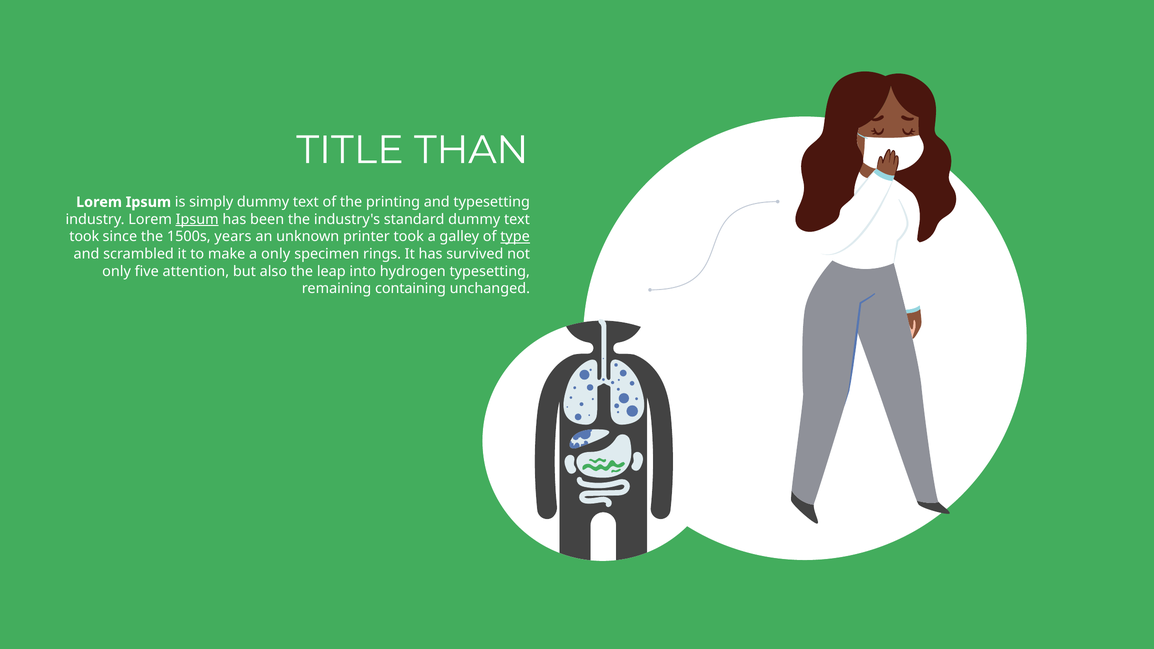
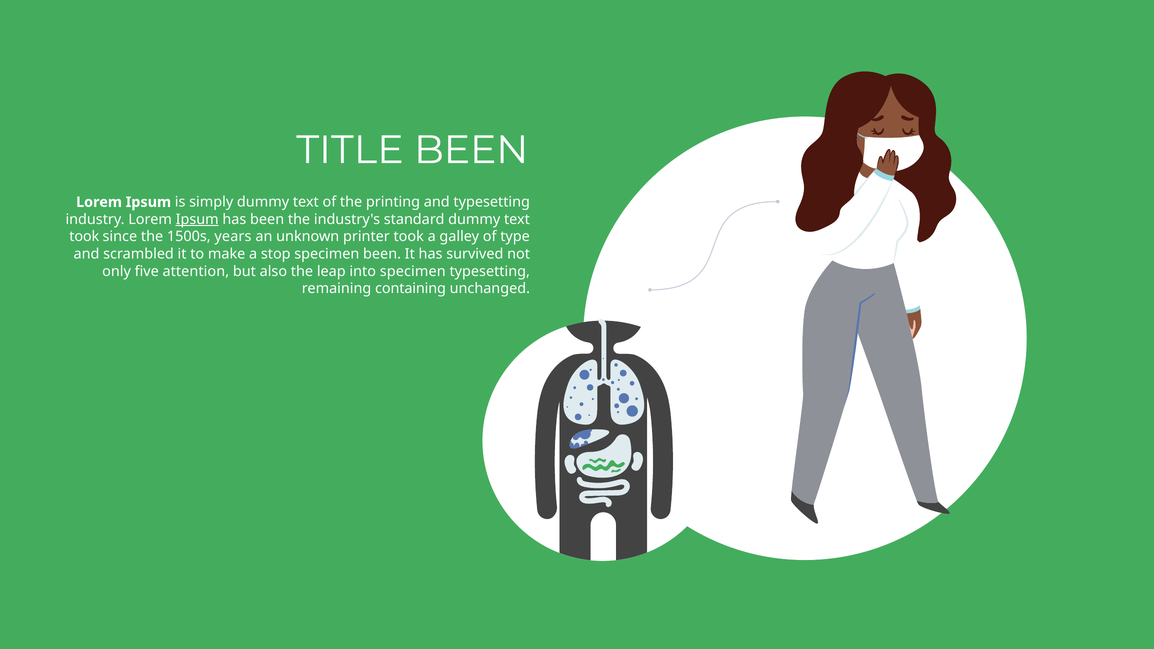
TITLE THAN: THAN -> BEEN (471, 150)
type underline: present -> none (515, 237)
a only: only -> stop (276, 254)
specimen rings: rings -> been (382, 254)
into hydrogen: hydrogen -> specimen (413, 271)
